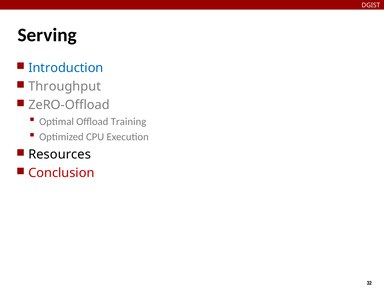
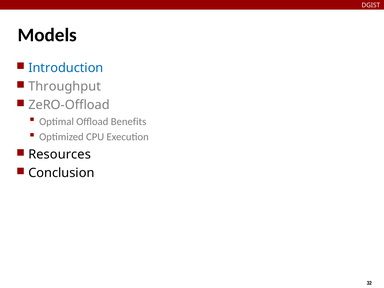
Serving: Serving -> Models (47, 35)
Training: Training -> Benefits (129, 122)
Conclusion colour: red -> black (61, 173)
